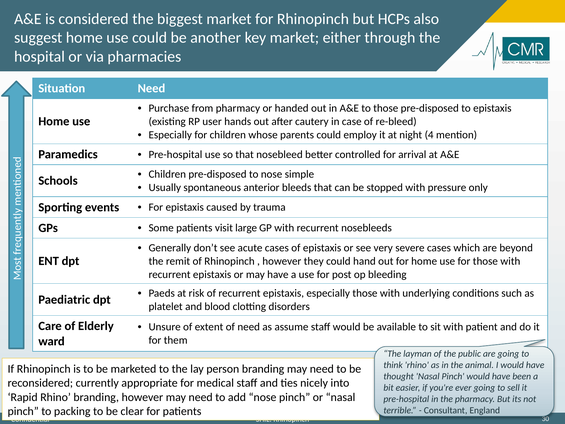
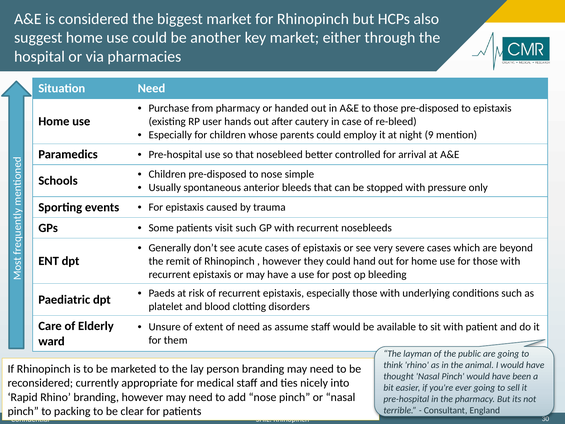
4: 4 -> 9 (429, 135)
visit large: large -> such (246, 228)
